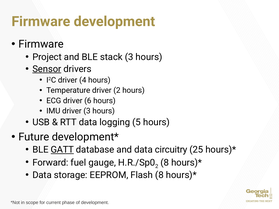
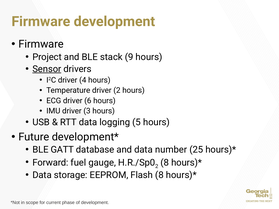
stack 3: 3 -> 9 (129, 57)
GATT underline: present -> none (62, 150)
circuitry: circuitry -> number (171, 150)
